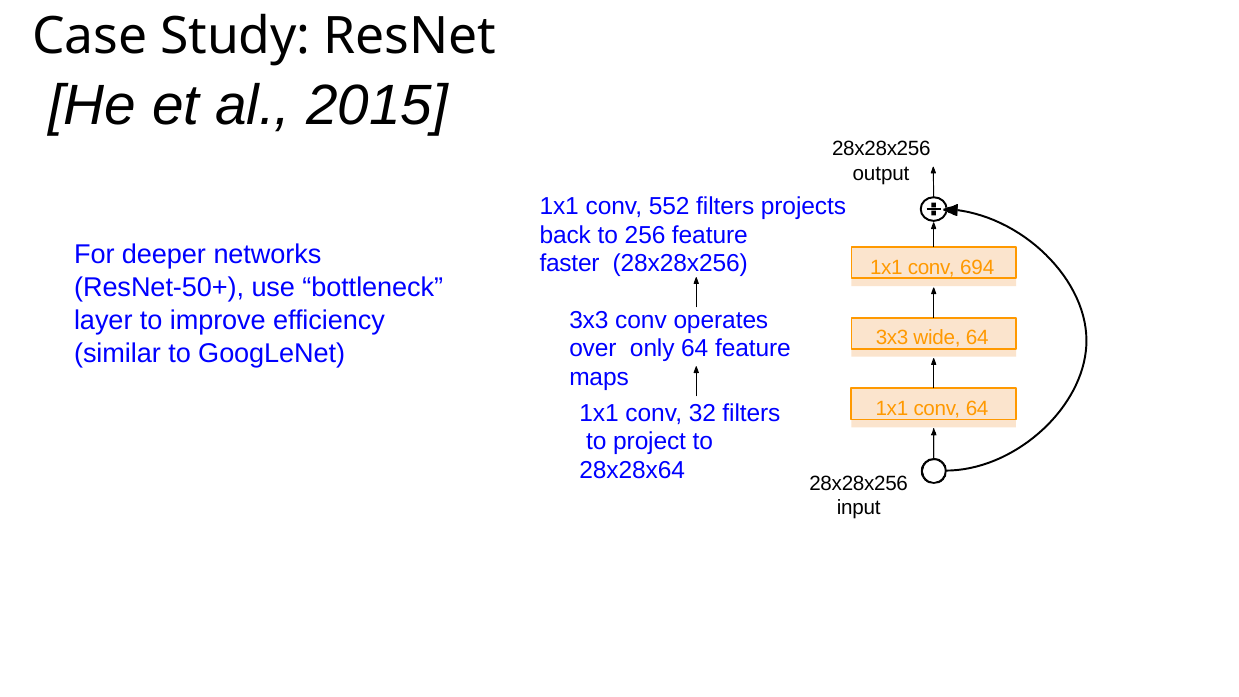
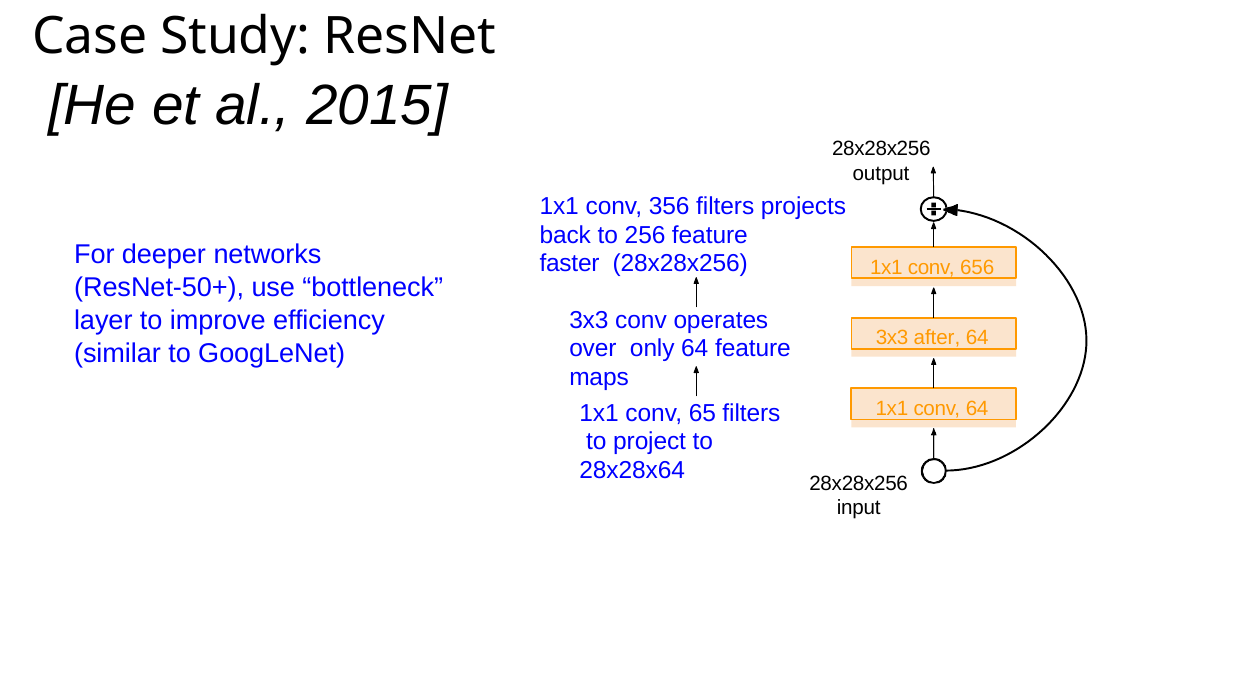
552: 552 -> 356 (669, 206)
694: 694 -> 656 (977, 267)
wide: wide -> after (937, 338)
32: 32 -> 65 (702, 413)
